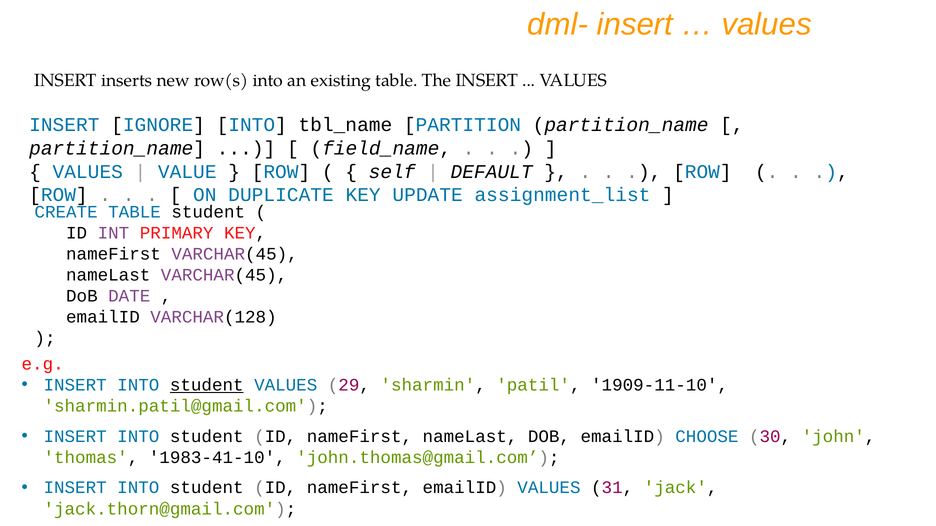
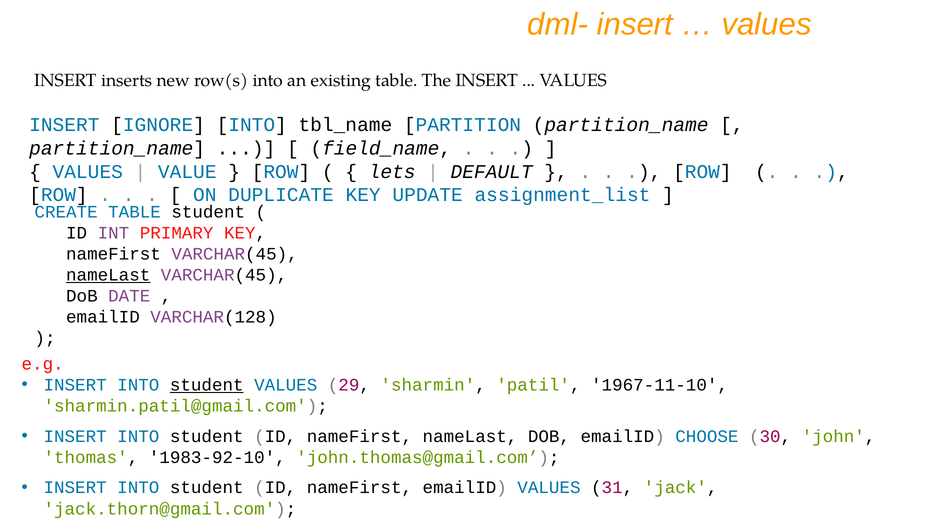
self: self -> lets (392, 172)
nameLast underline: none -> present (108, 275)
1909-11-10: 1909-11-10 -> 1967-11-10 (660, 385)
1983-41-10: 1983-41-10 -> 1983-92-10 (217, 458)
